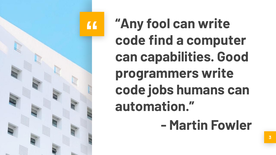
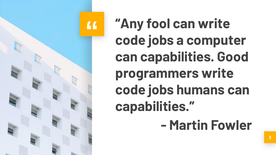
find: find -> jobs (161, 40)
automation: automation -> capabilities (155, 107)
